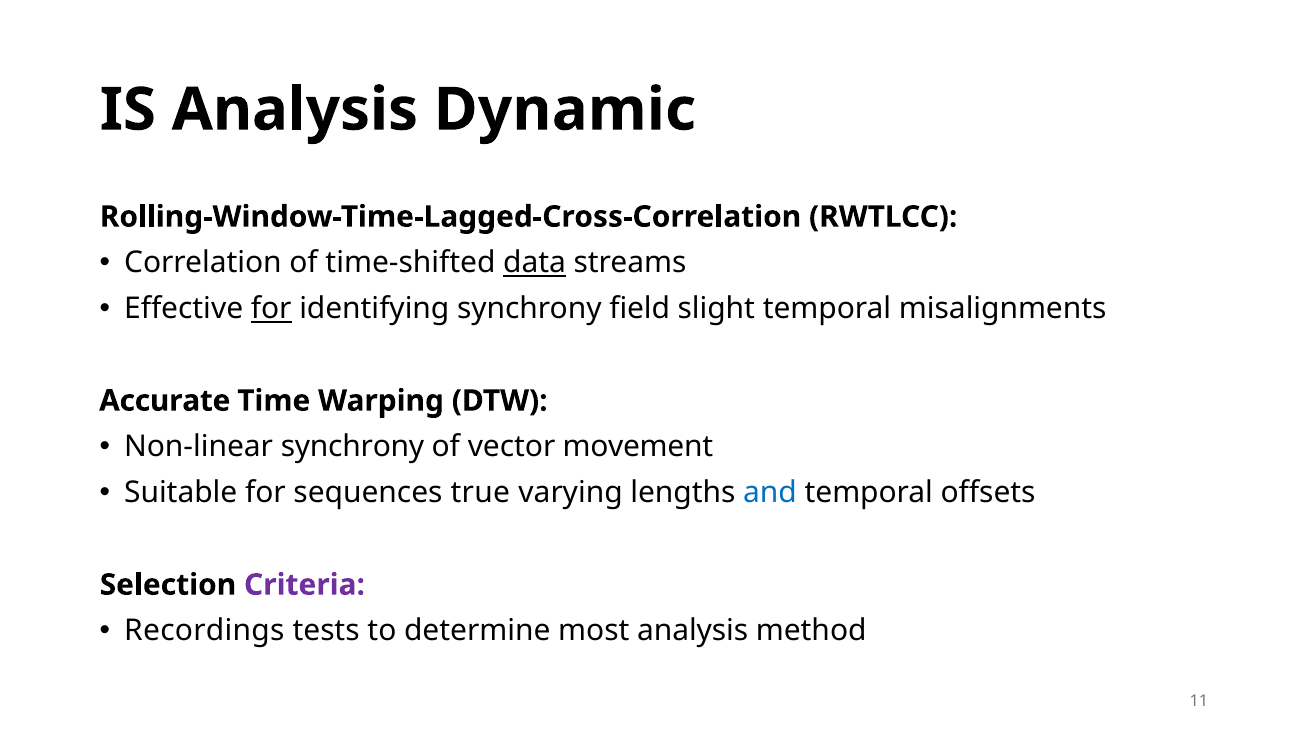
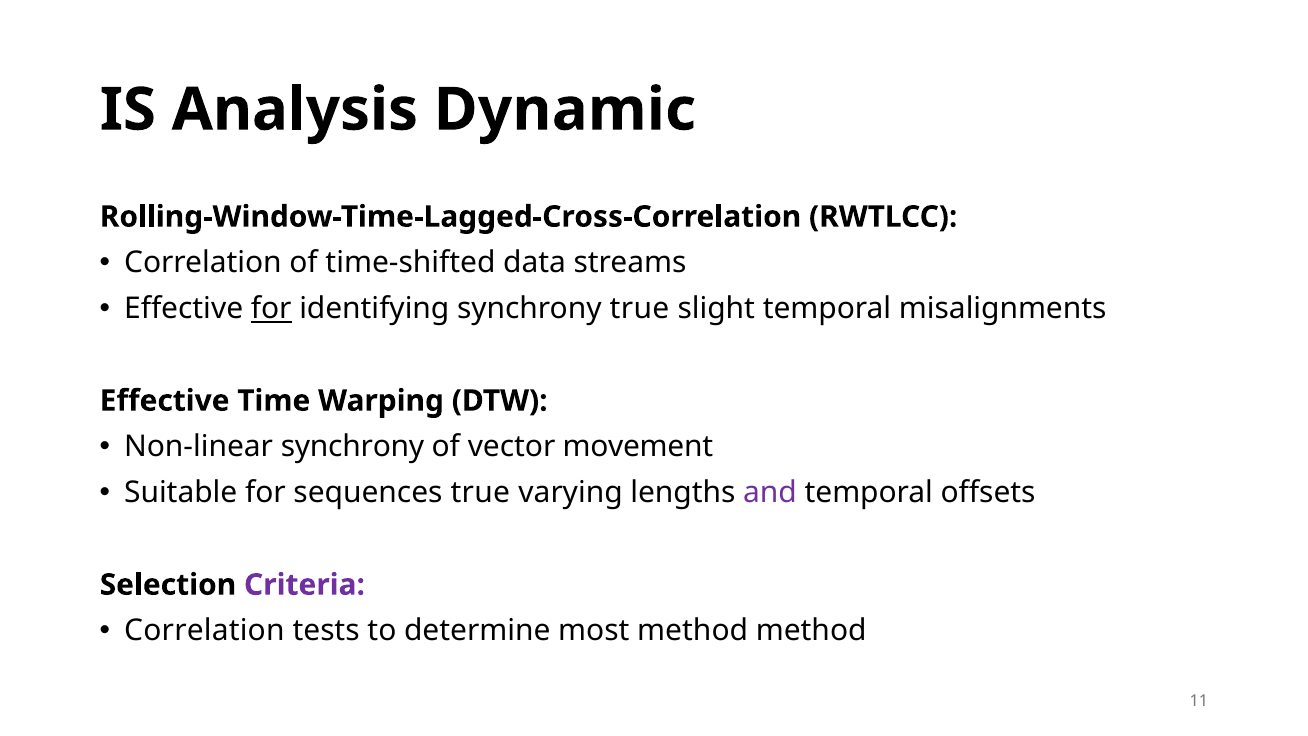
data underline: present -> none (534, 263)
synchrony field: field -> true (640, 309)
Accurate: Accurate -> Effective (165, 401)
and colour: blue -> purple (770, 493)
Recordings: Recordings -> Correlation (204, 631)
most analysis: analysis -> method (693, 631)
